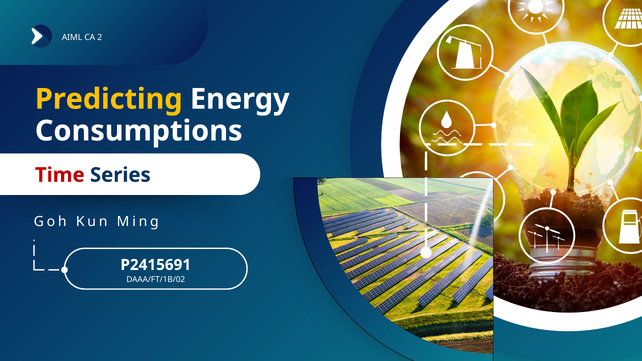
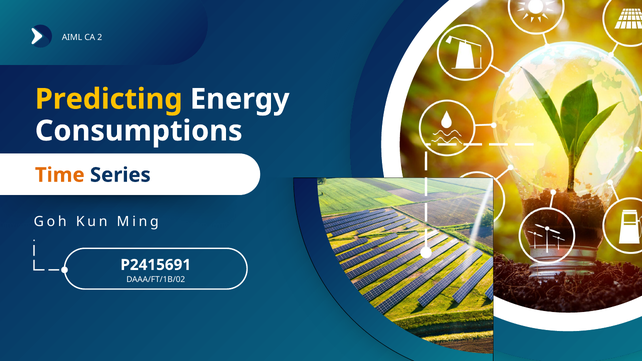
Time colour: red -> orange (60, 175)
